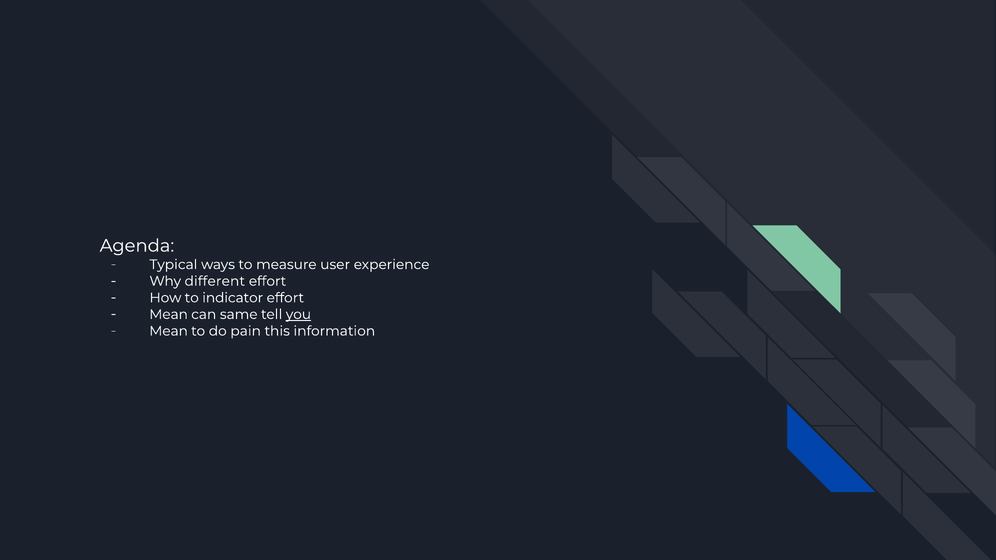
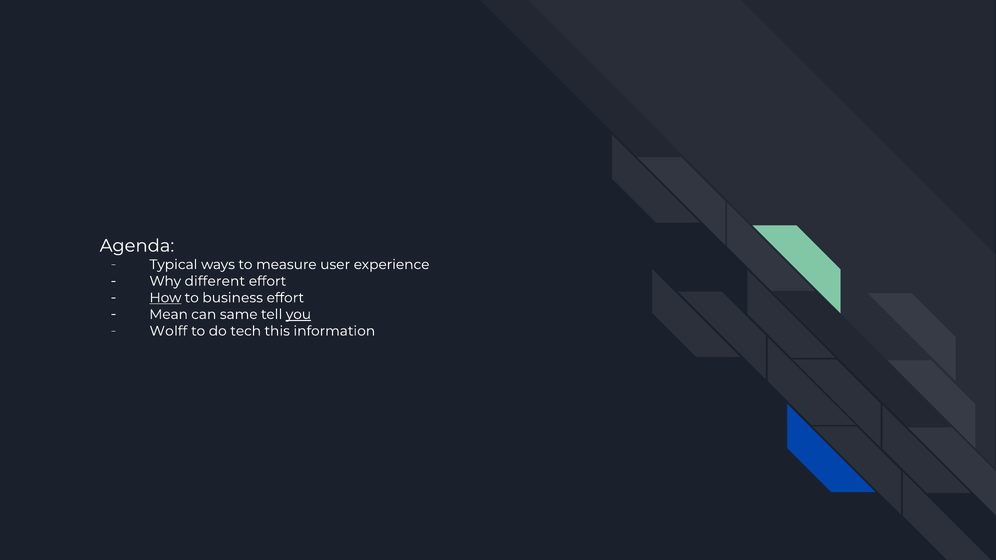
How underline: none -> present (165, 298)
indicator: indicator -> business (233, 298)
Mean: Mean -> Wolff (168, 331)
pain: pain -> tech (246, 331)
